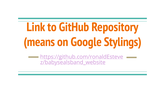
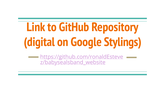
means: means -> digital (39, 42)
